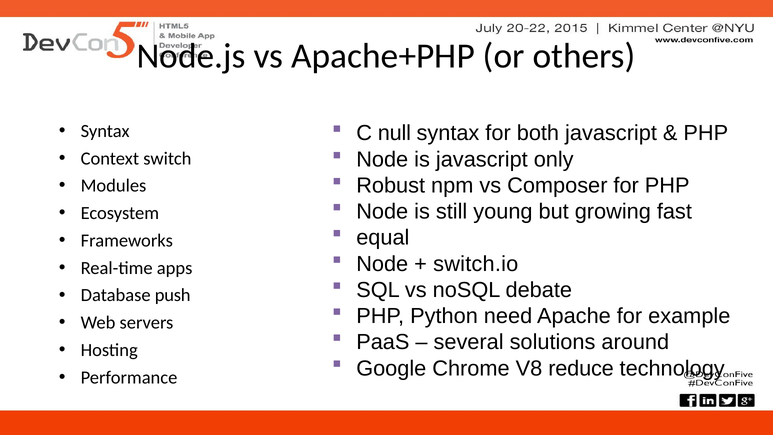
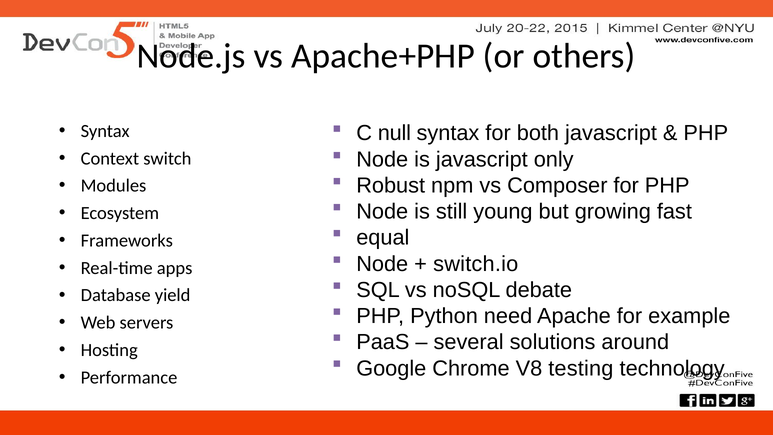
push: push -> yield (173, 295)
reduce: reduce -> testing (581, 368)
